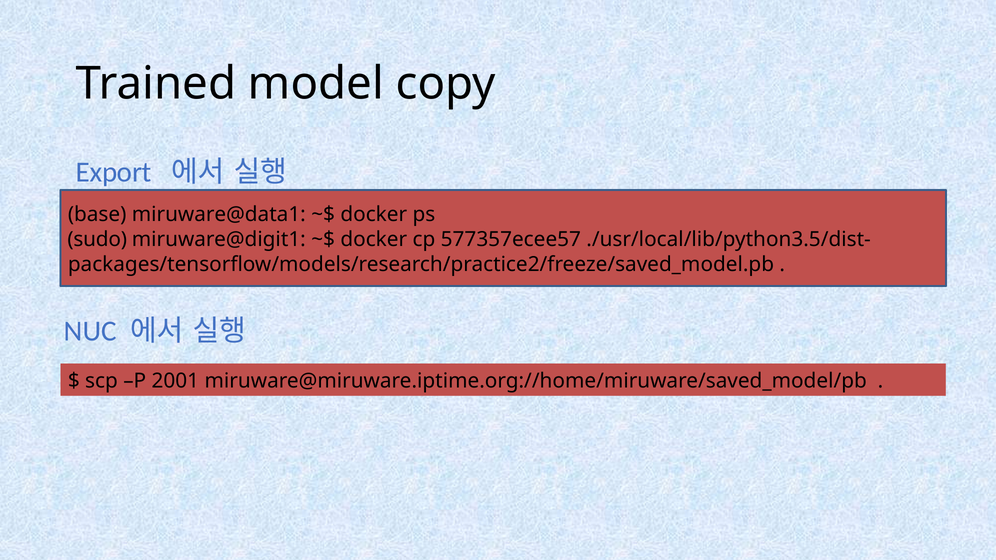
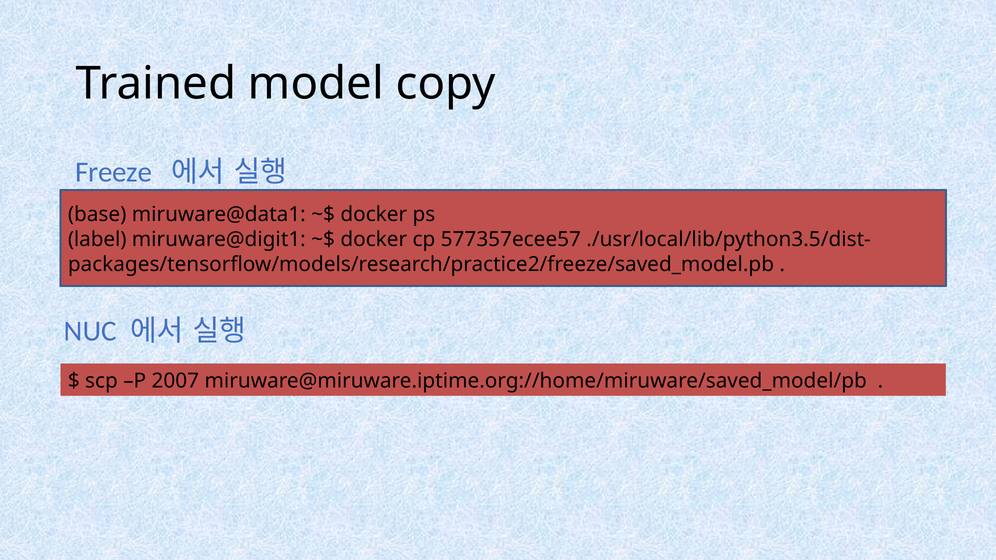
Export: Export -> Freeze (114, 172)
sudo: sudo -> label (97, 240)
2001: 2001 -> 2007 (175, 381)
